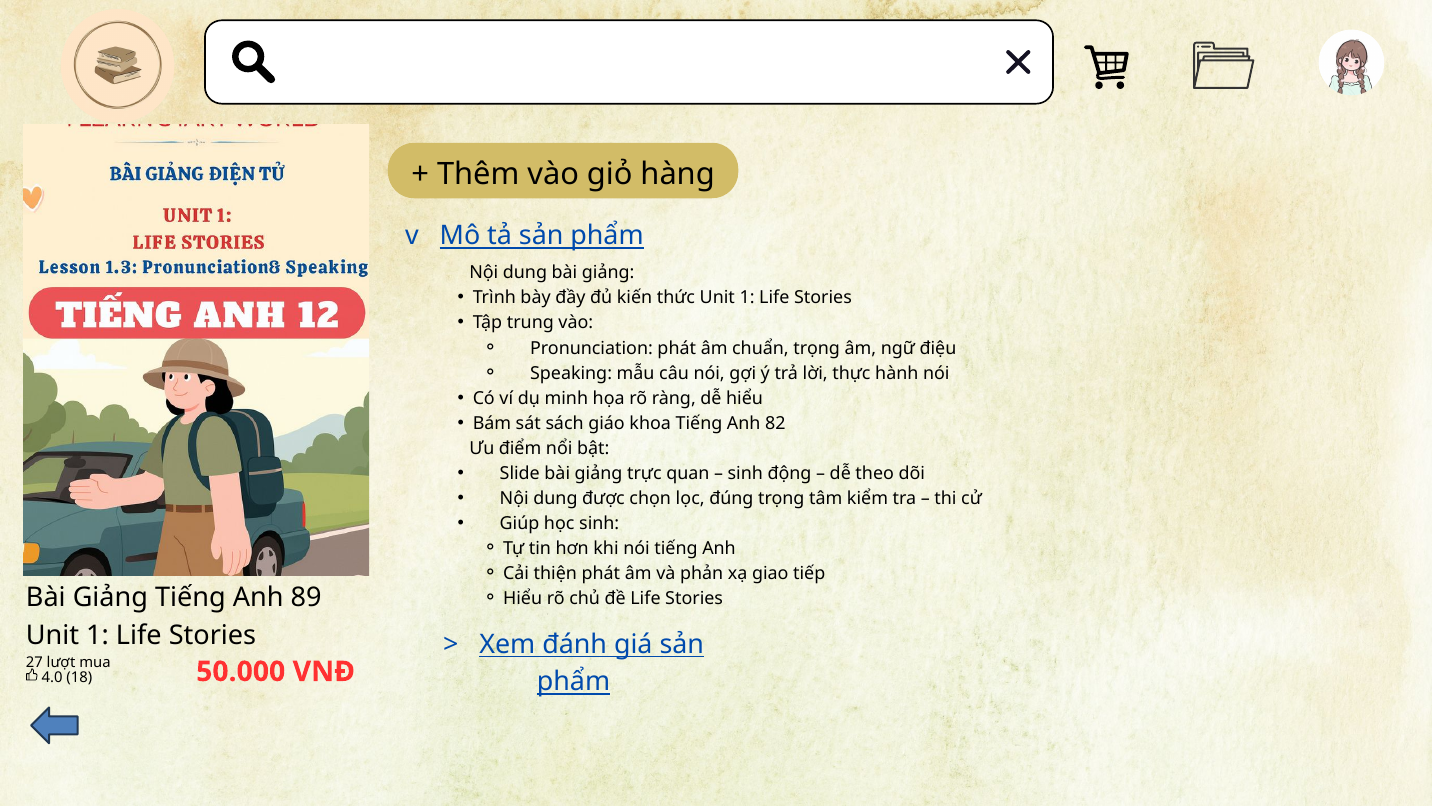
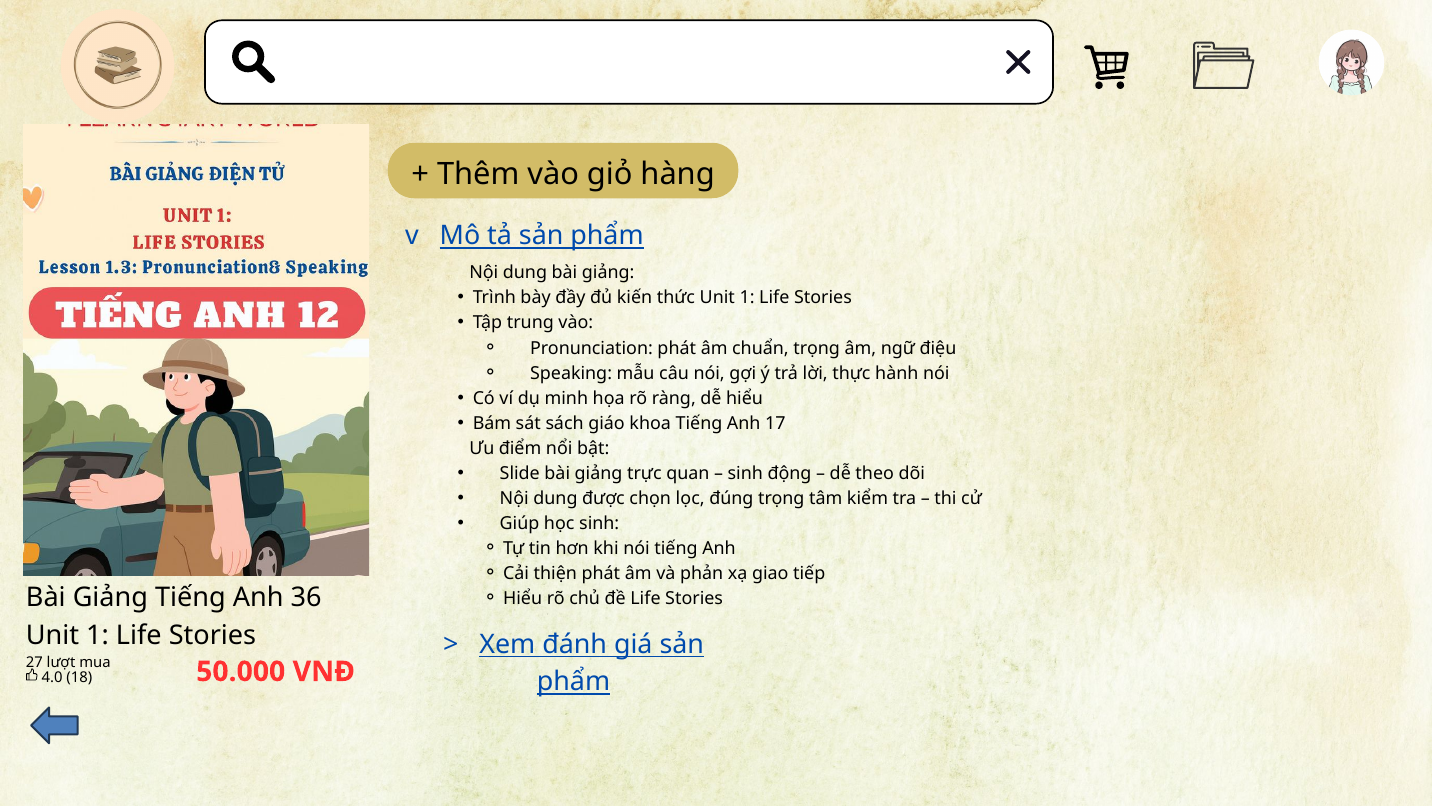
82: 82 -> 17 (775, 423)
89: 89 -> 36 (306, 597)
